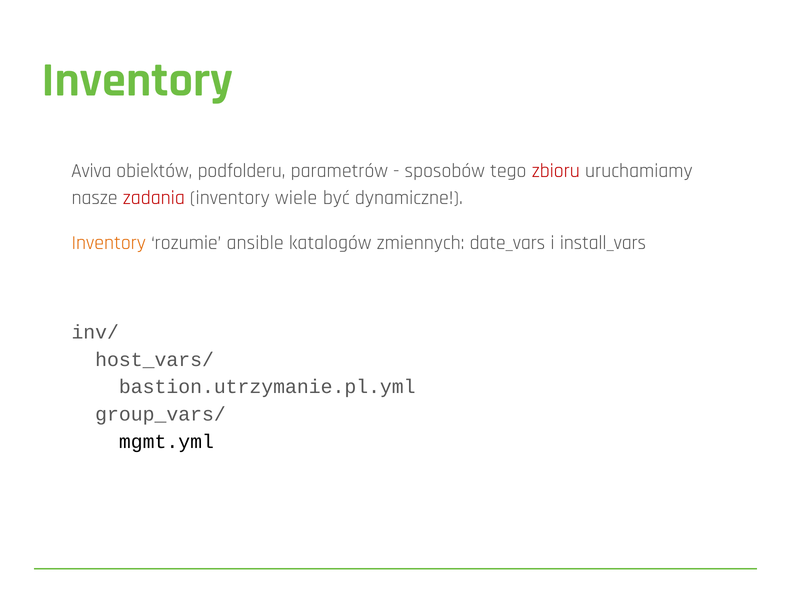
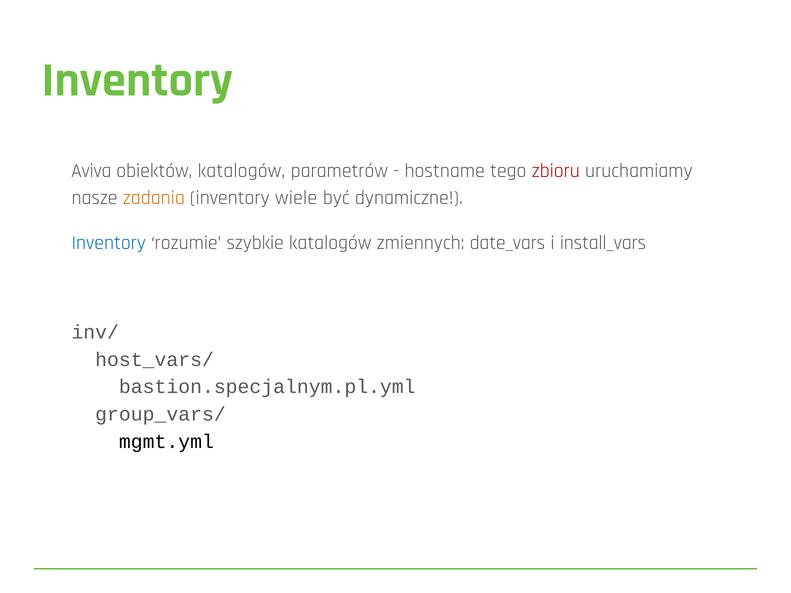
obiektów podfolderu: podfolderu -> katalogów (241, 171)
sposobów: sposobów -> hostname (445, 171)
zadania colour: red -> orange (154, 198)
Inventory colour: orange -> blue (109, 243)
ansible: ansible -> szybkie (255, 243)
bastion.utrzymanie.pl.yml: bastion.utrzymanie.pl.yml -> bastion.specjalnym.pl.yml (267, 387)
